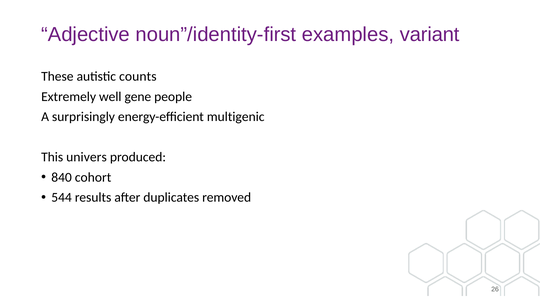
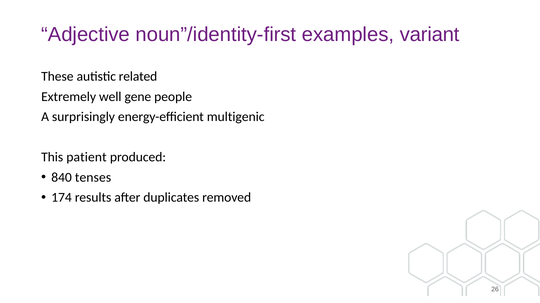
counts: counts -> related (138, 77)
univers: univers -> patient (86, 158)
cohort: cohort -> tenses (93, 178)
544: 544 -> 174 (62, 198)
